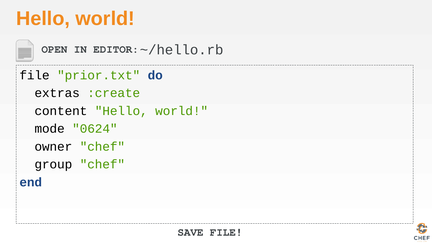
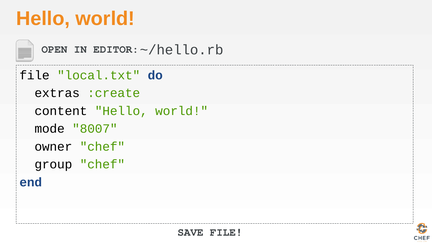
prior.txt: prior.txt -> local.txt (99, 75)
0624: 0624 -> 8007 (95, 129)
